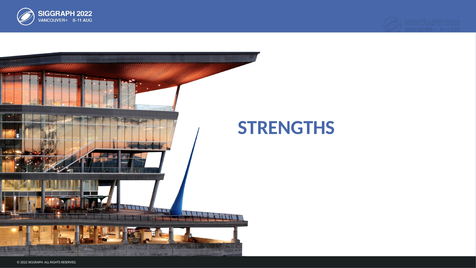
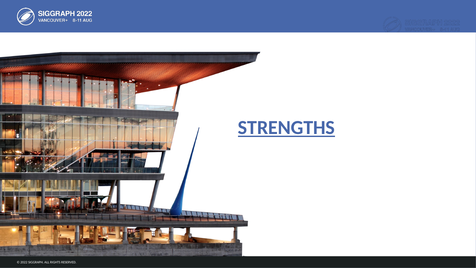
STRENGTHS underline: none -> present (287, 128)
